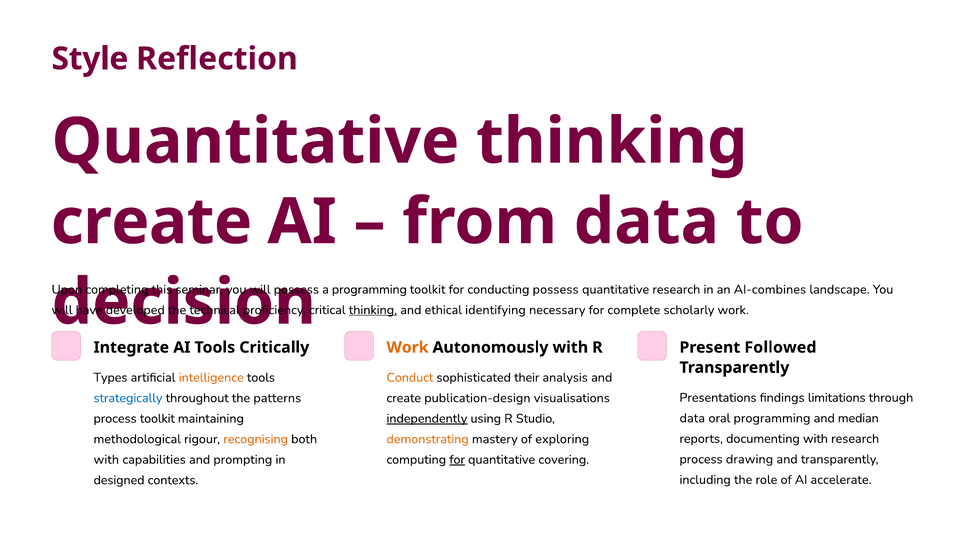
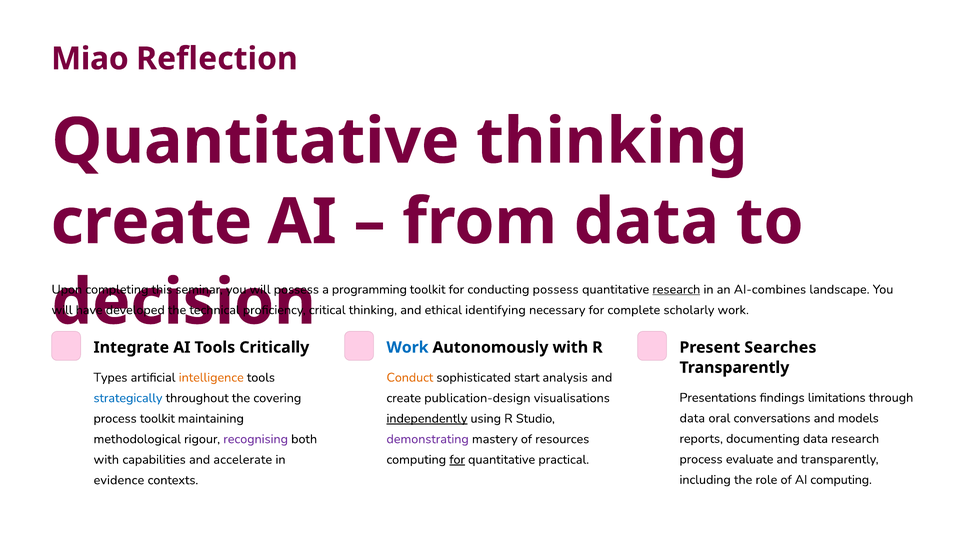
Style: Style -> Miao (90, 59)
research underline: none -> present (676, 290)
thinking underline: present -> none (373, 310)
Work colour: orange -> blue (407, 348)
Followed: Followed -> Searches (780, 348)
their: their -> start (527, 378)
patterns: patterns -> covering (277, 398)
oral programming: programming -> conversations (772, 418)
median: median -> models (858, 418)
documenting with: with -> data (815, 439)
recognising colour: orange -> purple (256, 439)
demonstrating colour: orange -> purple (428, 439)
exploring: exploring -> resources (562, 439)
drawing: drawing -> evaluate (750, 460)
prompting: prompting -> accelerate (243, 460)
covering: covering -> practical (564, 460)
AI accelerate: accelerate -> computing (841, 480)
designed: designed -> evidence (119, 480)
